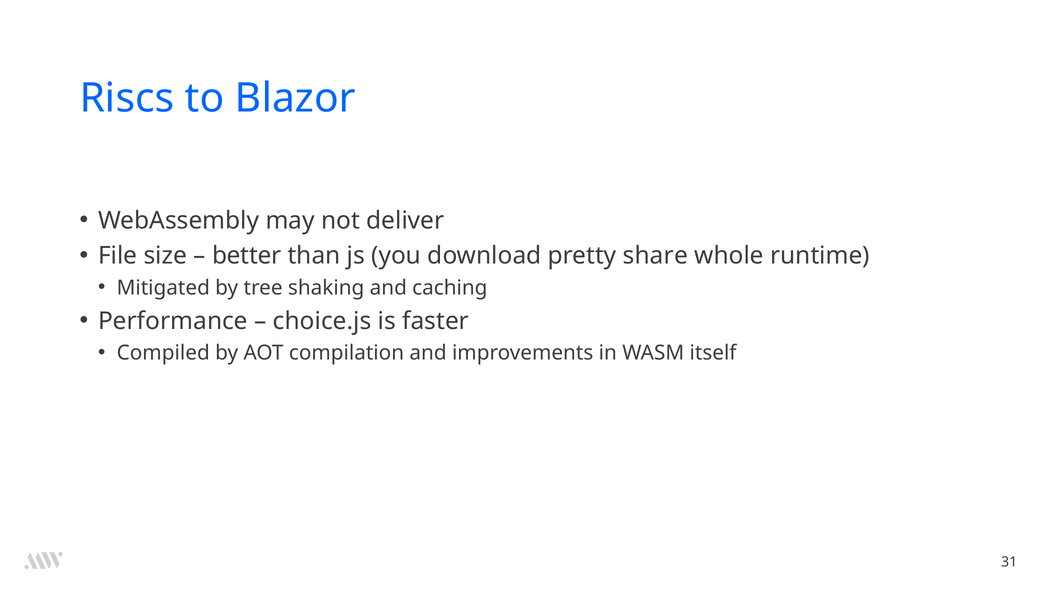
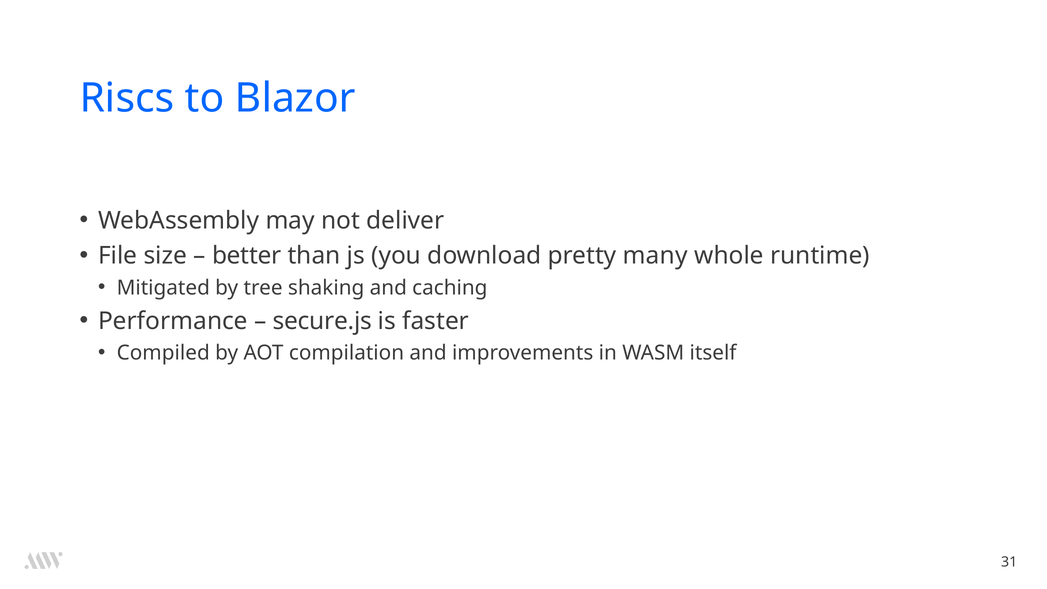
share: share -> many (655, 256)
choice.js: choice.js -> secure.js (322, 321)
